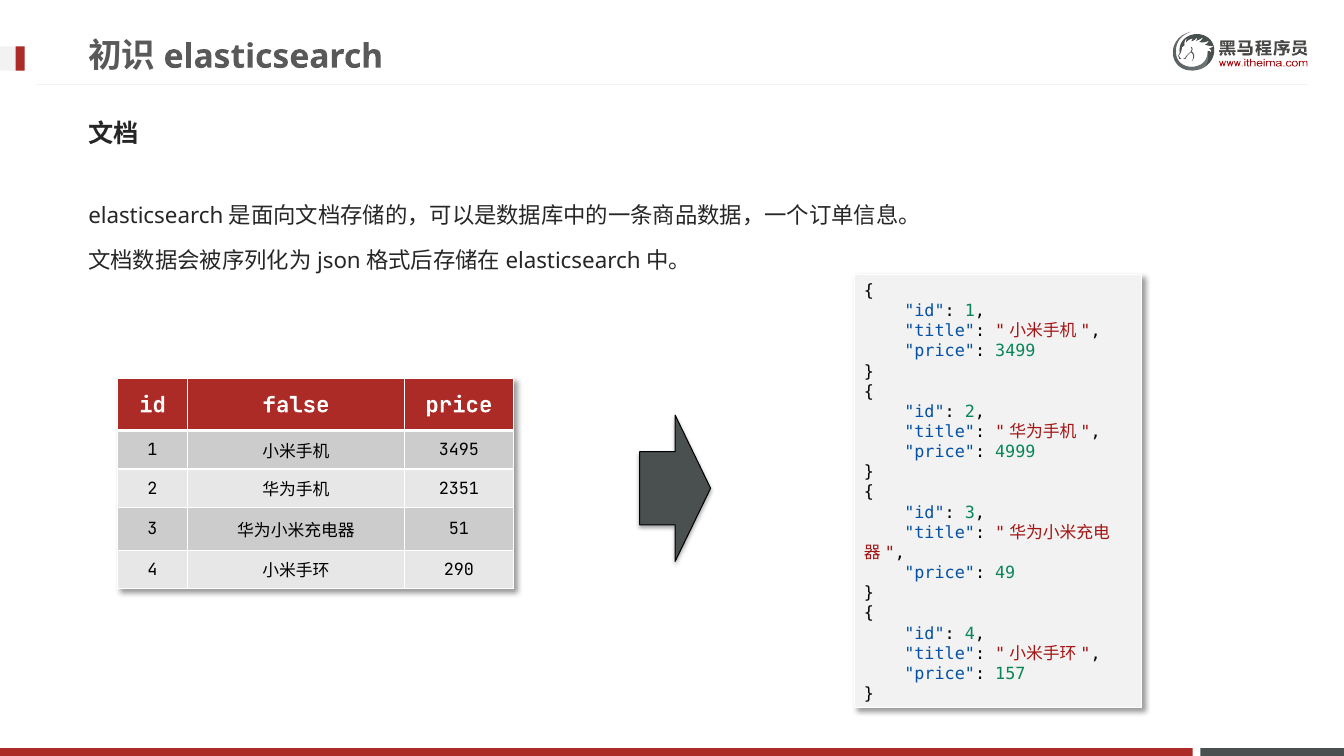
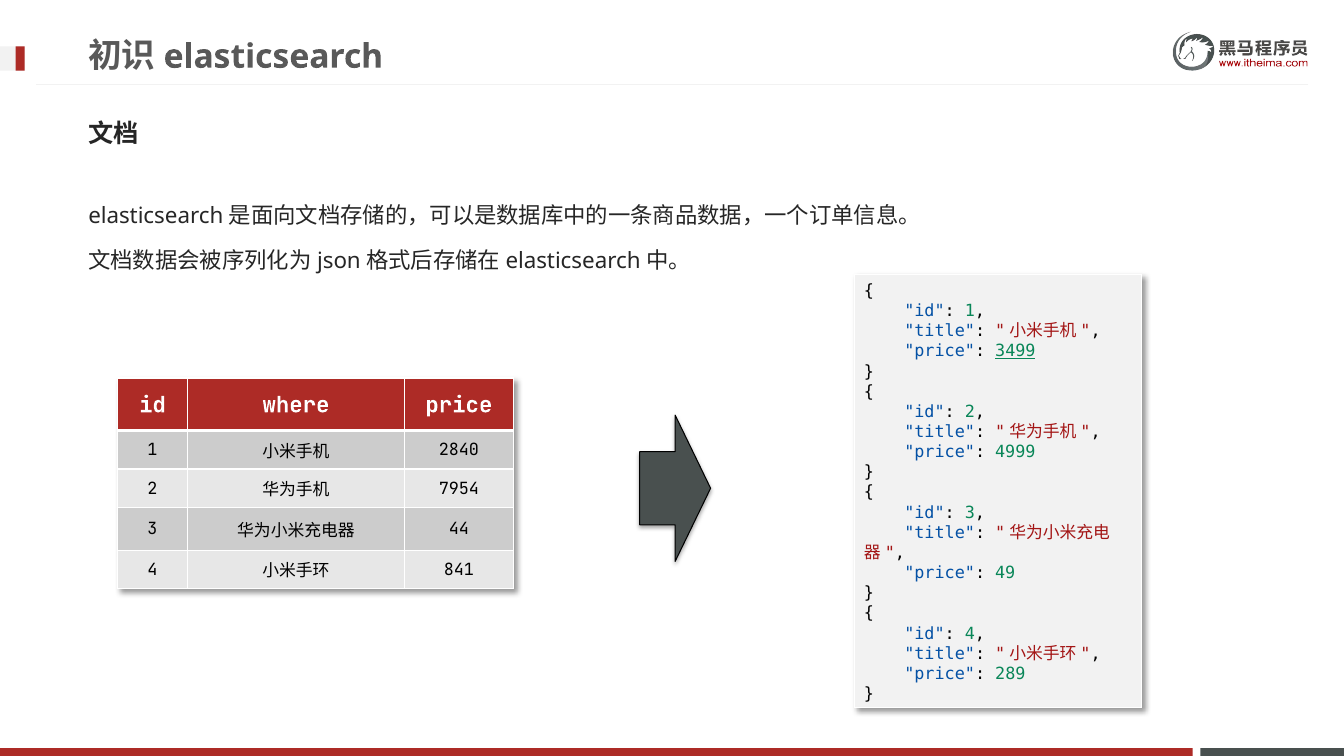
3499 underline: none -> present (1015, 351)
false: false -> where (296, 405)
3495: 3495 -> 2840 (459, 450)
2351: 2351 -> 7954 (459, 489)
51: 51 -> 44 (459, 529)
290: 290 -> 841 (459, 570)
157: 157 -> 289 (1010, 674)
